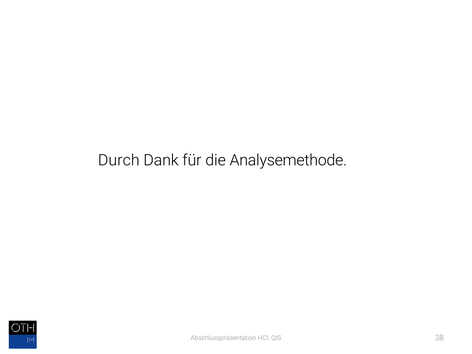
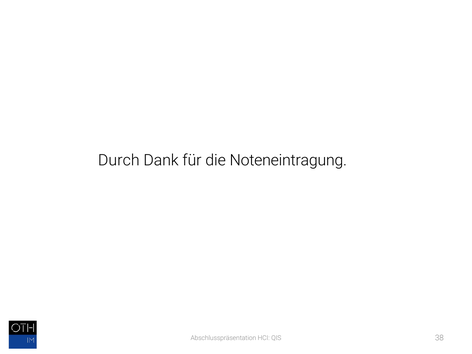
Analysemethode: Analysemethode -> Noteneintragung (288, 160)
